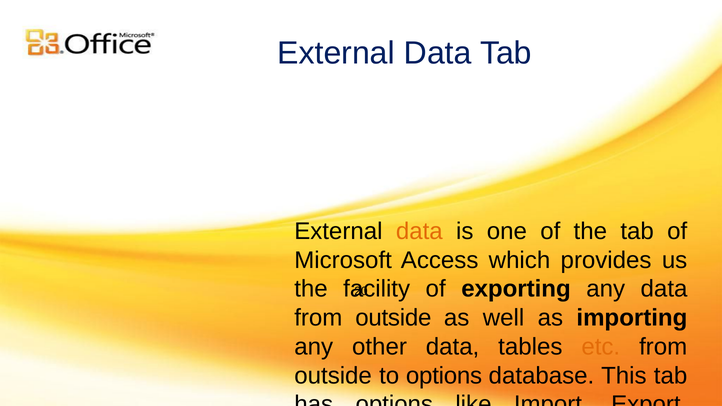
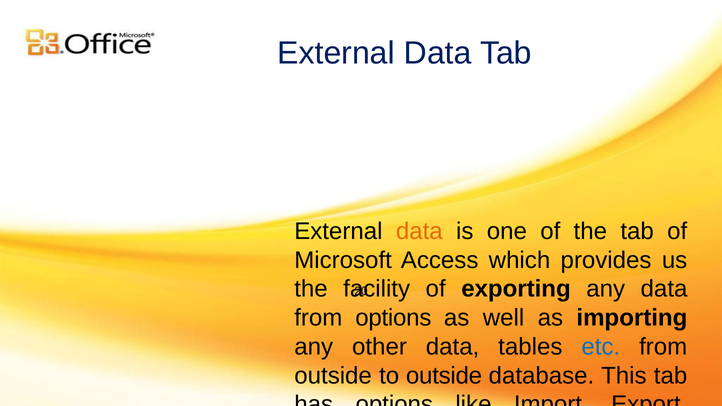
outside: outside -> options (393, 318)
etc colour: orange -> blue (601, 347)
to options: options -> outside (444, 376)
